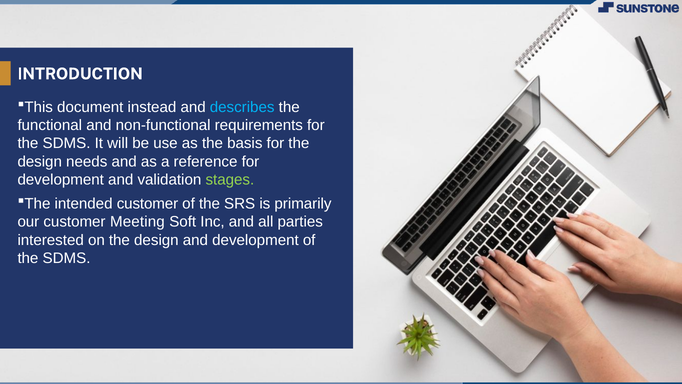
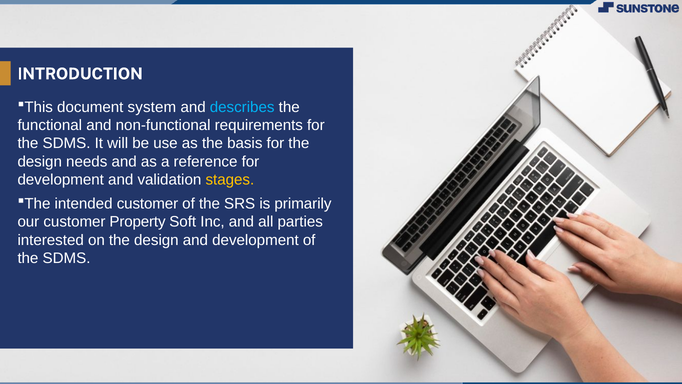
instead: instead -> system (152, 107)
stages colour: light green -> yellow (230, 180)
Meeting: Meeting -> Property (138, 222)
